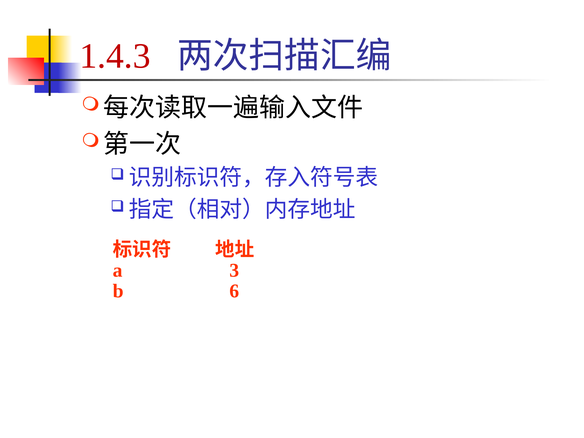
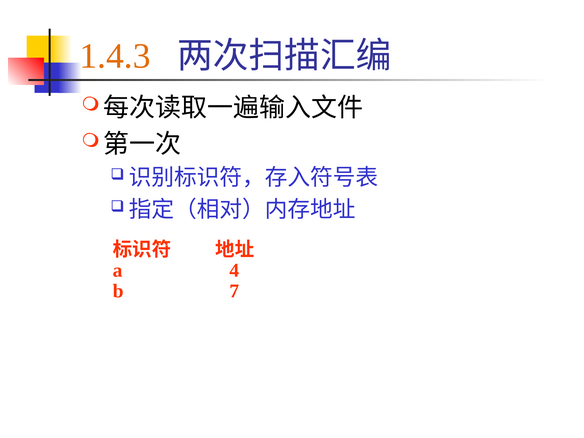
1.4.3 colour: red -> orange (115, 56)
3: 3 -> 4 (234, 271)
6: 6 -> 7 (234, 291)
